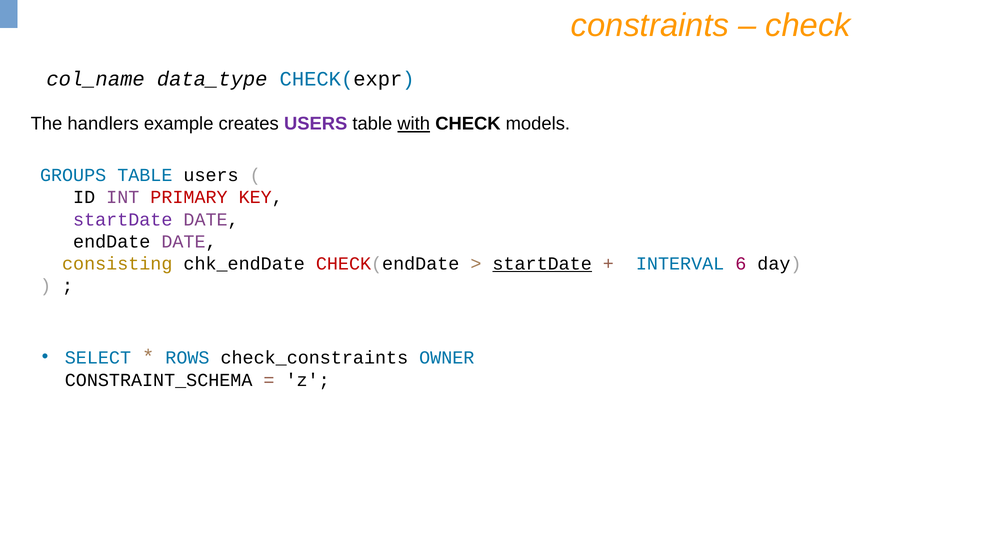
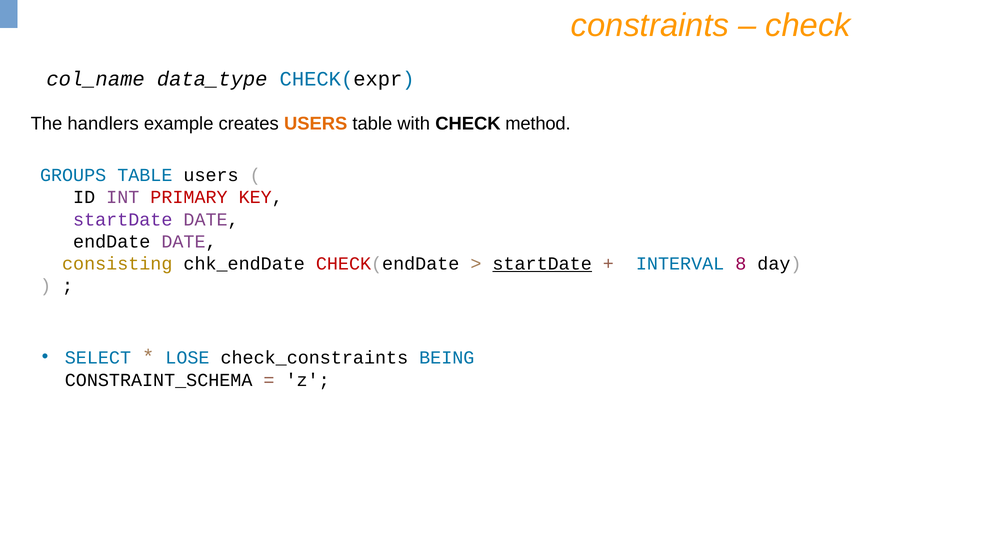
USERS colour: purple -> orange (316, 124)
with underline: present -> none (414, 124)
models: models -> method (538, 124)
6: 6 -> 8 (741, 264)
ROWS: ROWS -> LOSE (187, 358)
OWNER: OWNER -> BEING (447, 358)
